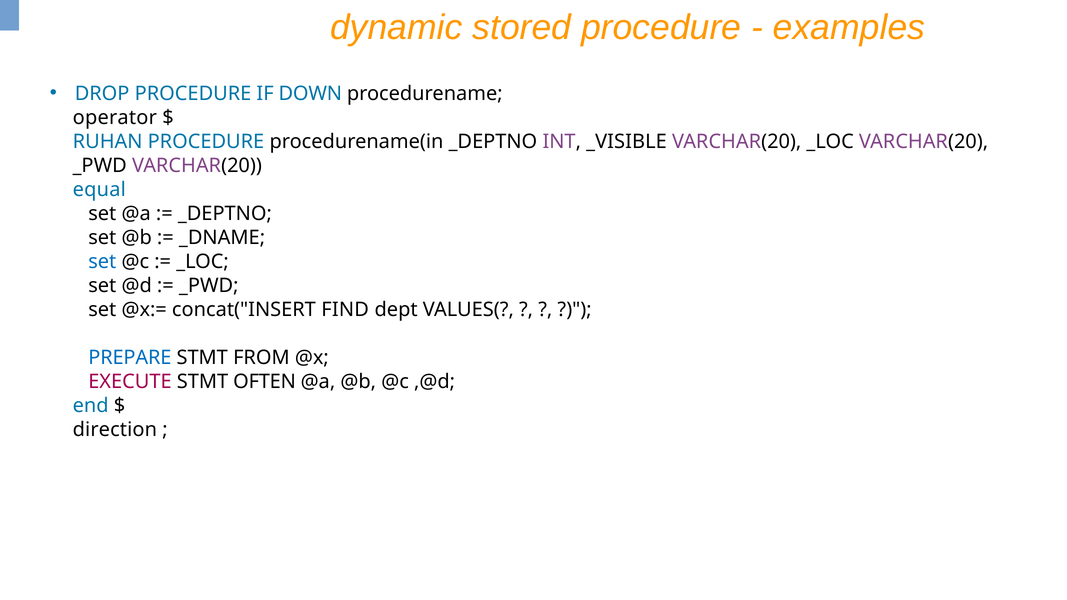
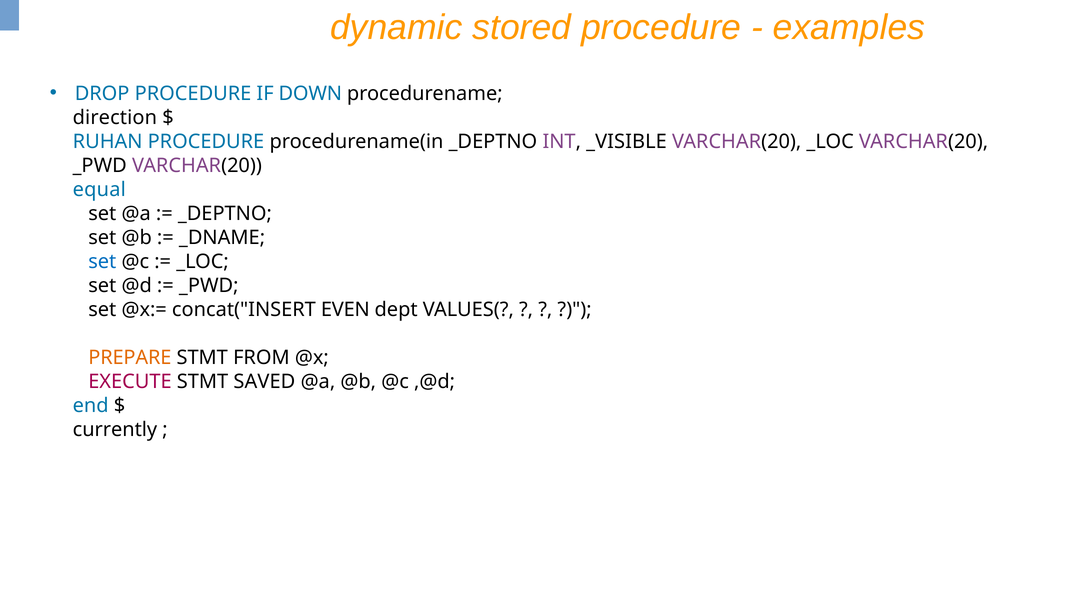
operator: operator -> direction (115, 117)
FIND: FIND -> EVEN (345, 310)
PREPARE colour: blue -> orange (130, 358)
OFTEN: OFTEN -> SAVED (264, 382)
direction: direction -> currently (115, 430)
